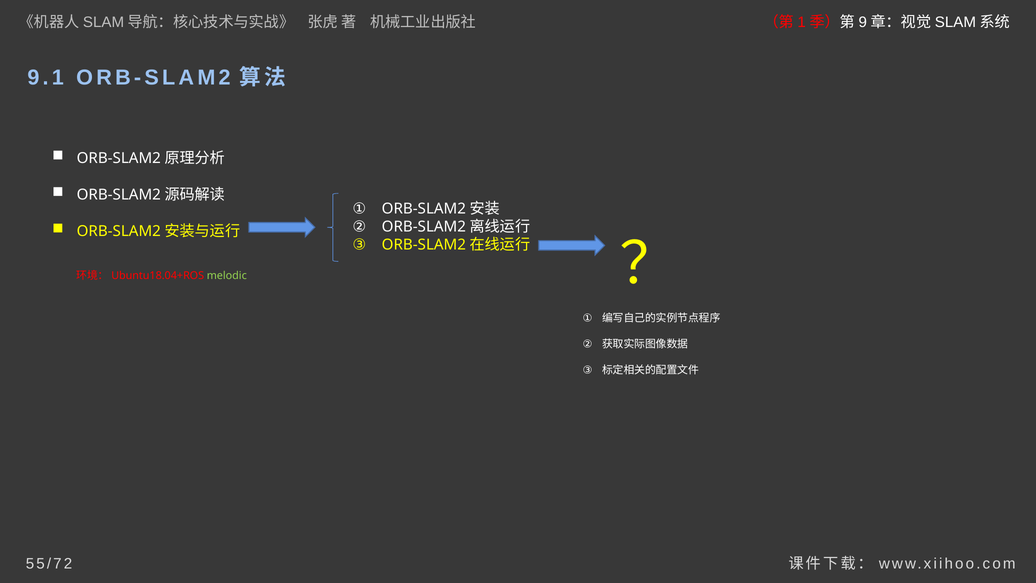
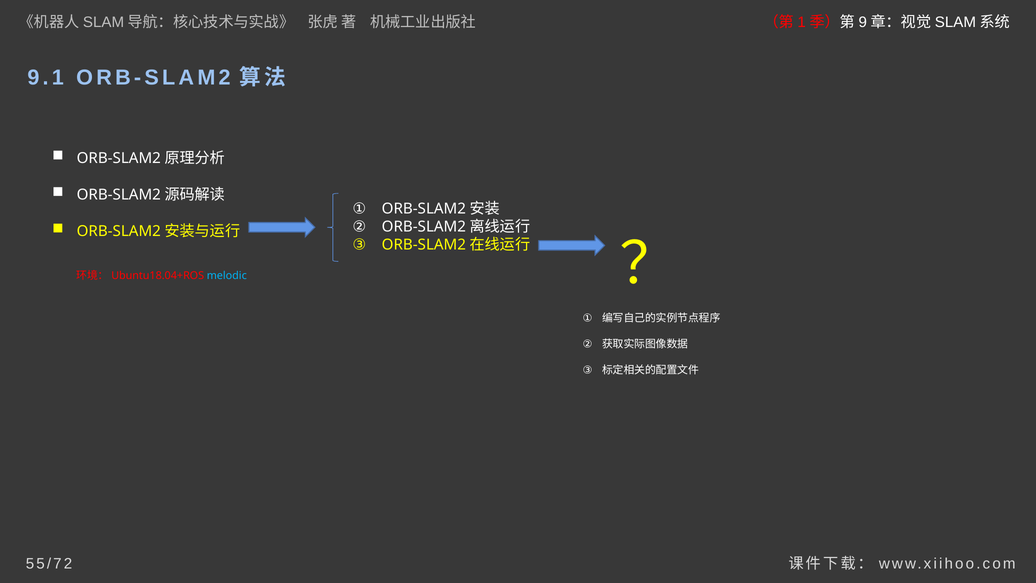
melodic colour: light green -> light blue (227, 275)
